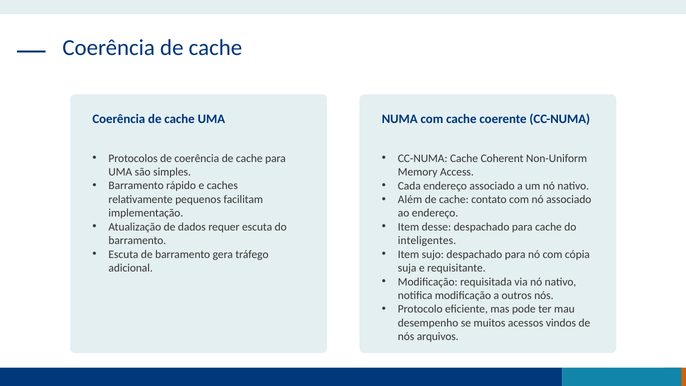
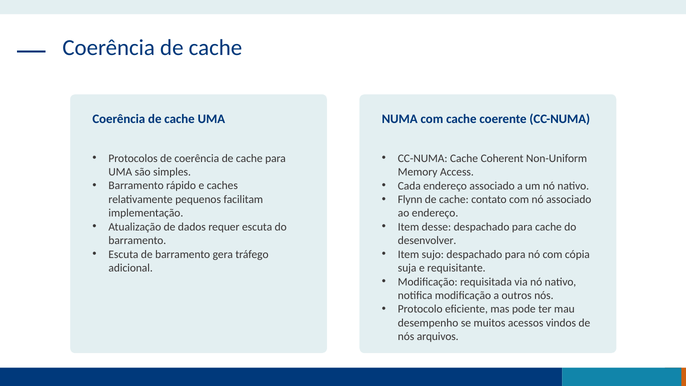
Além: Além -> Flynn (410, 199)
inteligentes: inteligentes -> desenvolver (427, 241)
